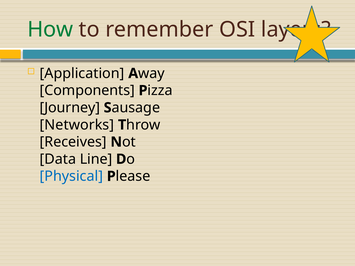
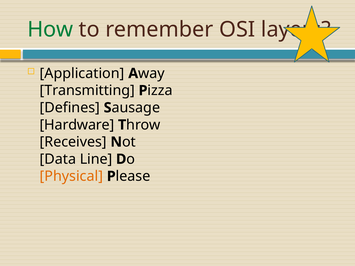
Components: Components -> Transmitting (87, 91)
Journey: Journey -> Defines (70, 108)
Networks: Networks -> Hardware (77, 125)
Physical colour: blue -> orange (71, 176)
